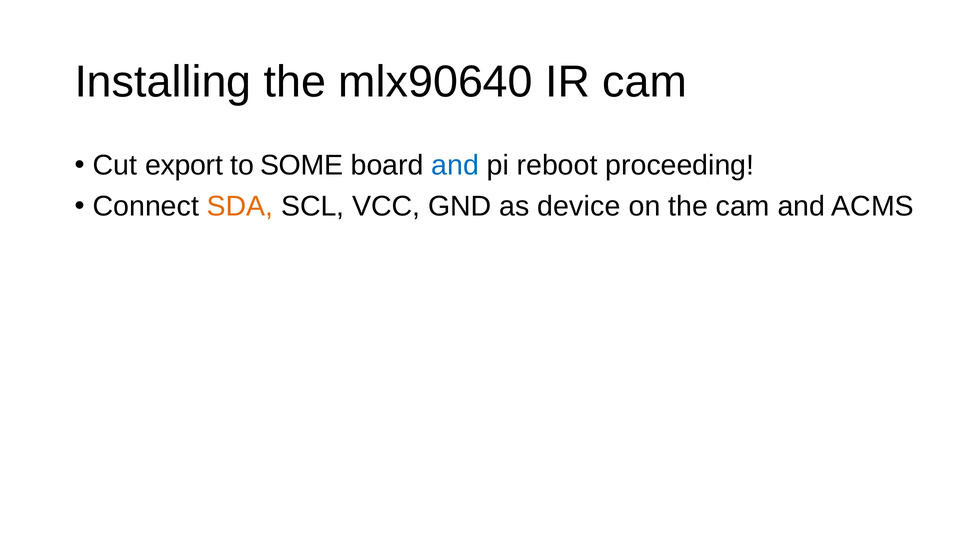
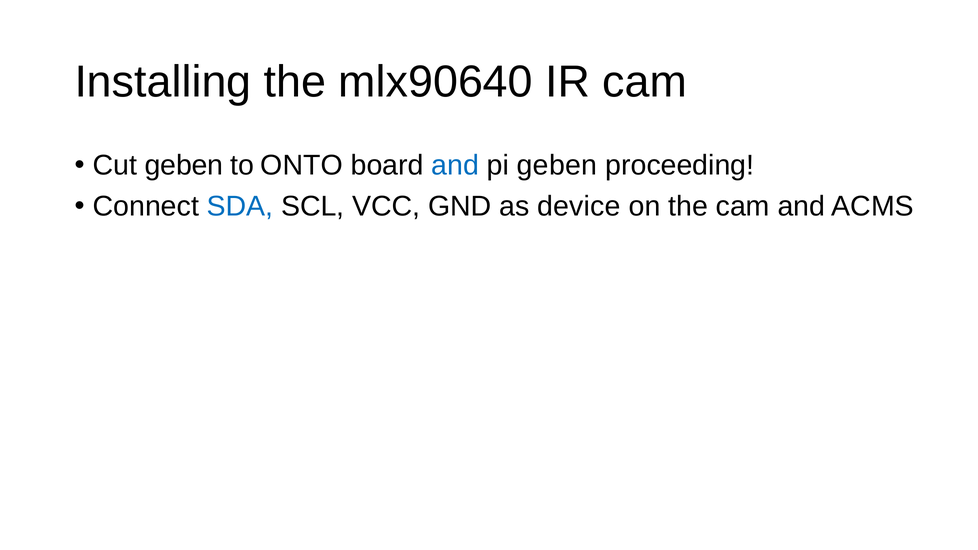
Cut export: export -> geben (184, 165)
SOME: SOME -> ONTO (302, 165)
pi reboot: reboot -> geben (557, 165)
SDA colour: orange -> blue (240, 206)
